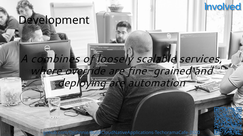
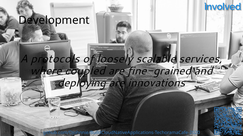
combines: combines -> protocols (55, 59)
override: override -> coupled (85, 71)
automation: automation -> innovations (156, 83)
